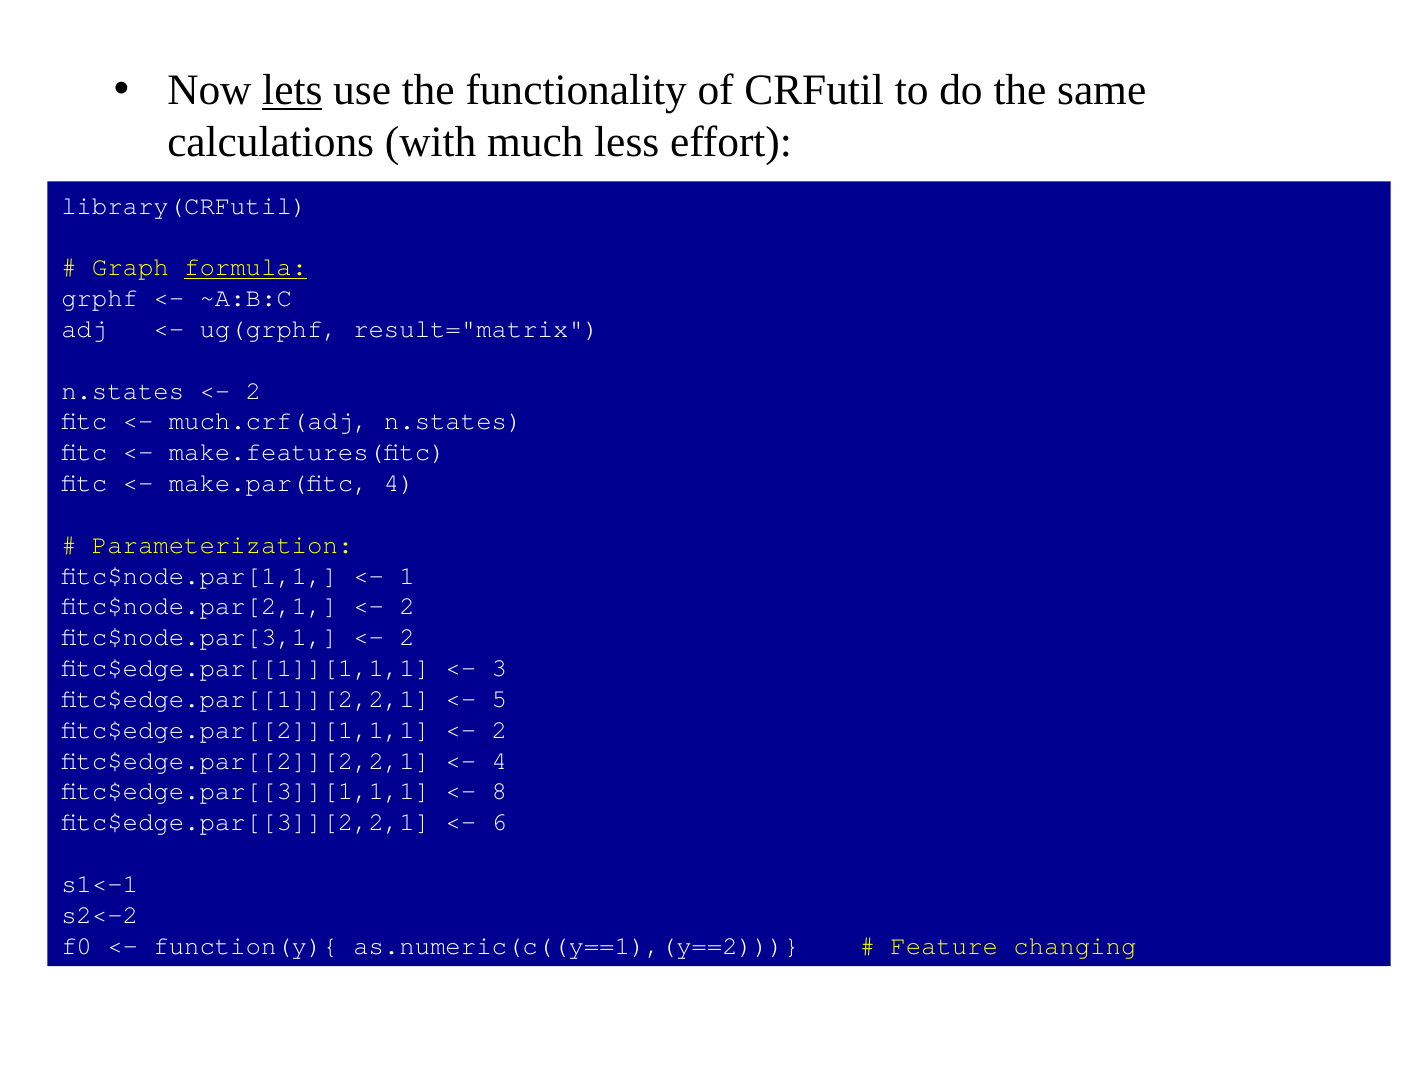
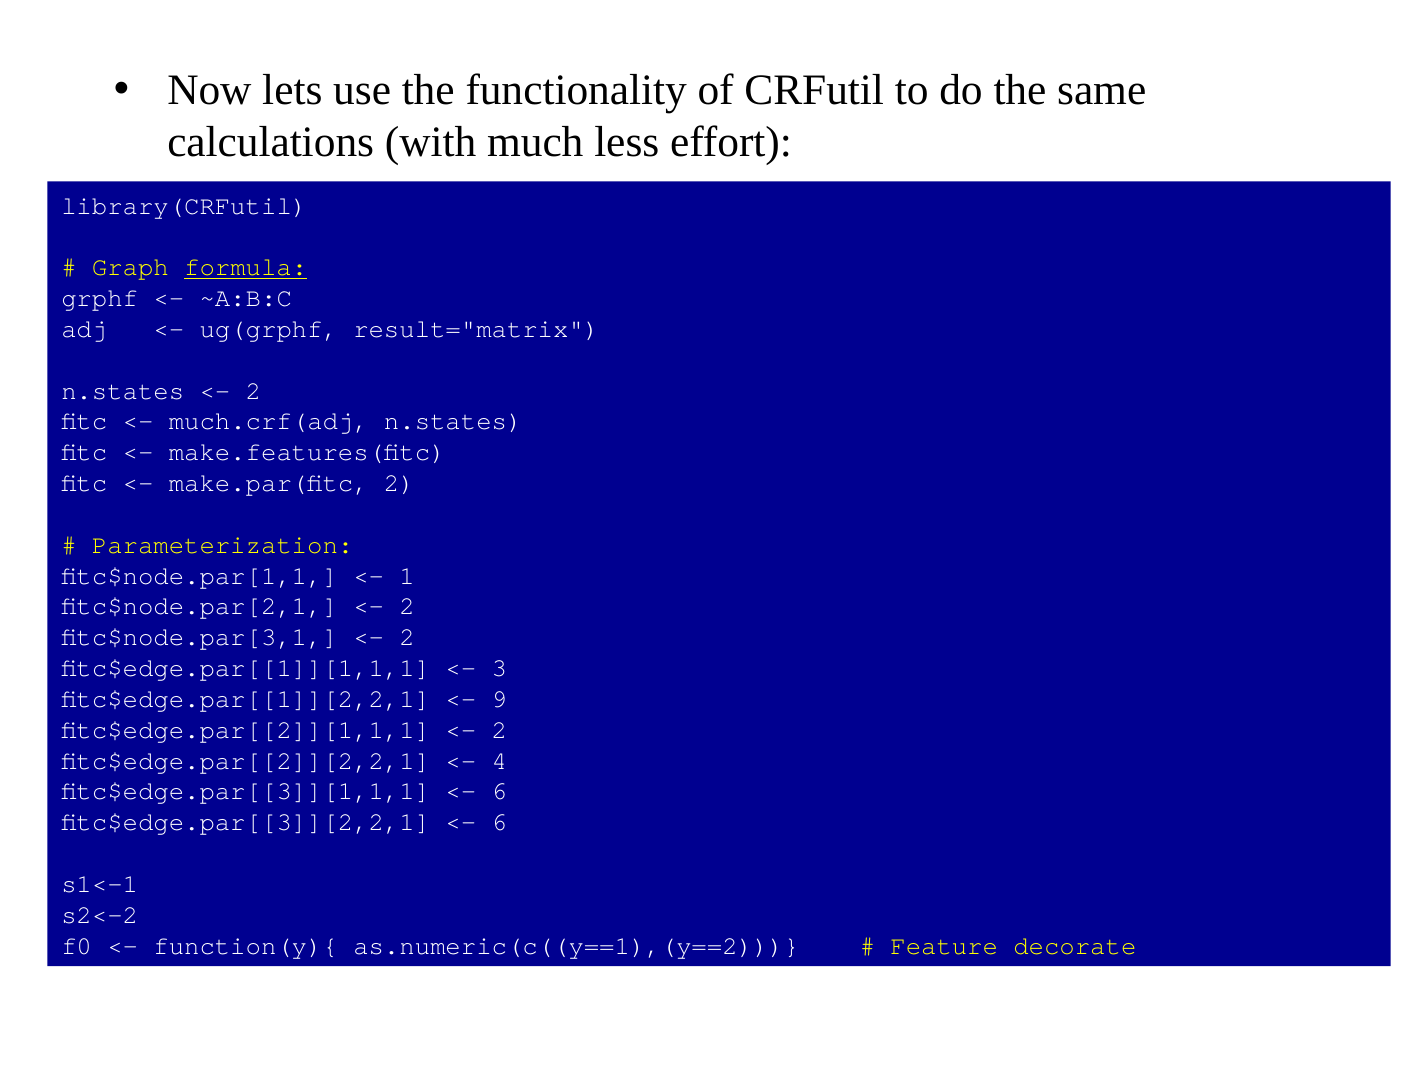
lets underline: present -> none (292, 91)
make.par(fitc 4: 4 -> 2 (399, 483)
5: 5 -> 9 (499, 699)
8: 8 -> 6 (499, 792)
changing: changing -> decorate (1075, 946)
